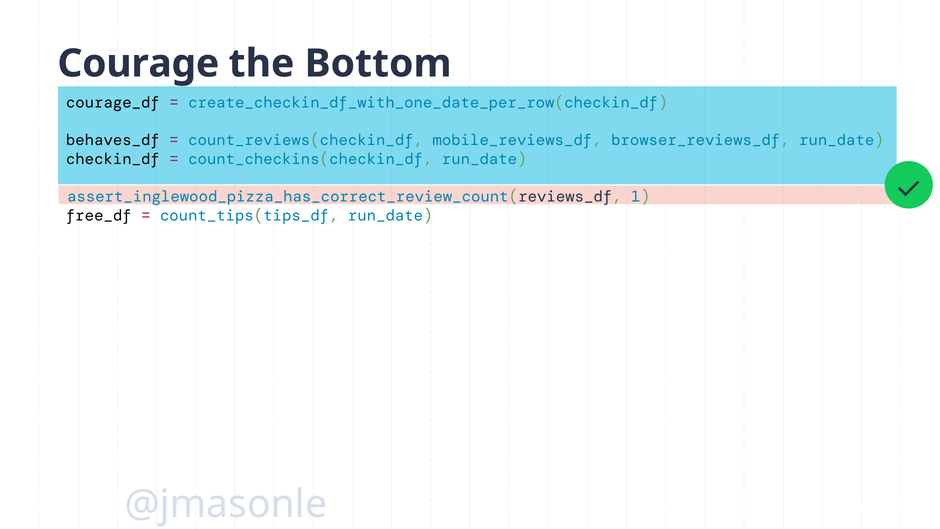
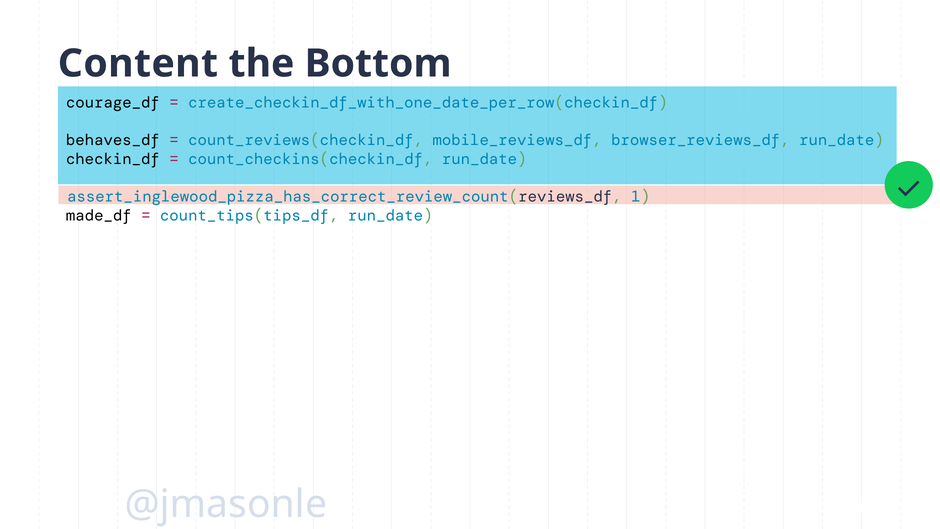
Courage: Courage -> Content (138, 64)
free_df: free_df -> made_df (99, 215)
